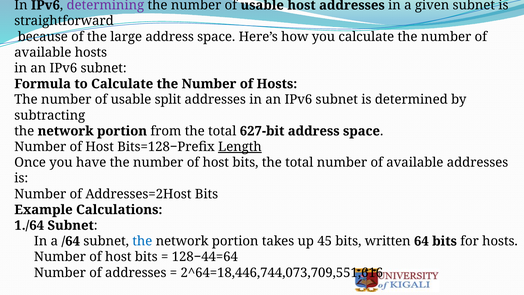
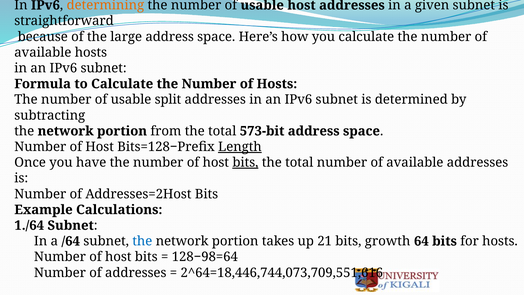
determining colour: purple -> orange (105, 5)
627-bit: 627-bit -> 573-bit (262, 131)
bits underline: none -> present (245, 162)
45: 45 -> 21 (325, 241)
written: written -> growth (388, 241)
128−44=64: 128−44=64 -> 128−98=64 (205, 257)
